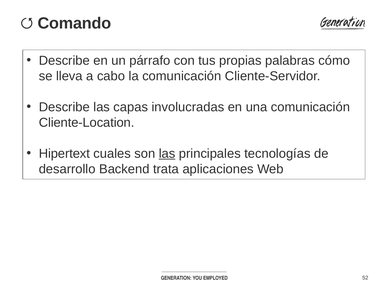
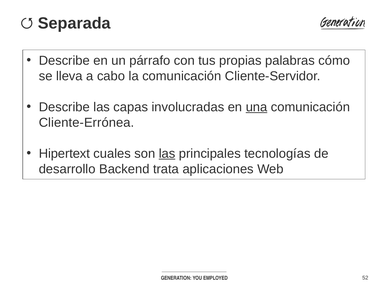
Comando: Comando -> Separada (74, 23)
una underline: none -> present (257, 107)
Cliente-Location: Cliente-Location -> Cliente-Errónea (87, 123)
